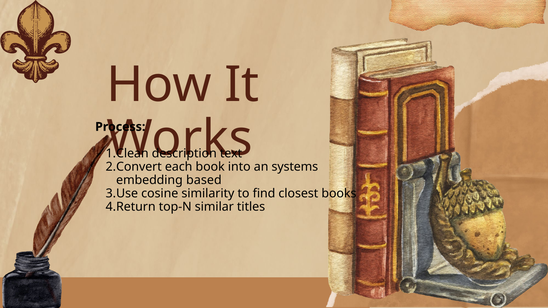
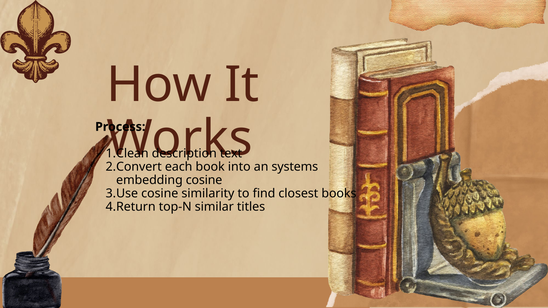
embedding based: based -> cosine (204, 180)
